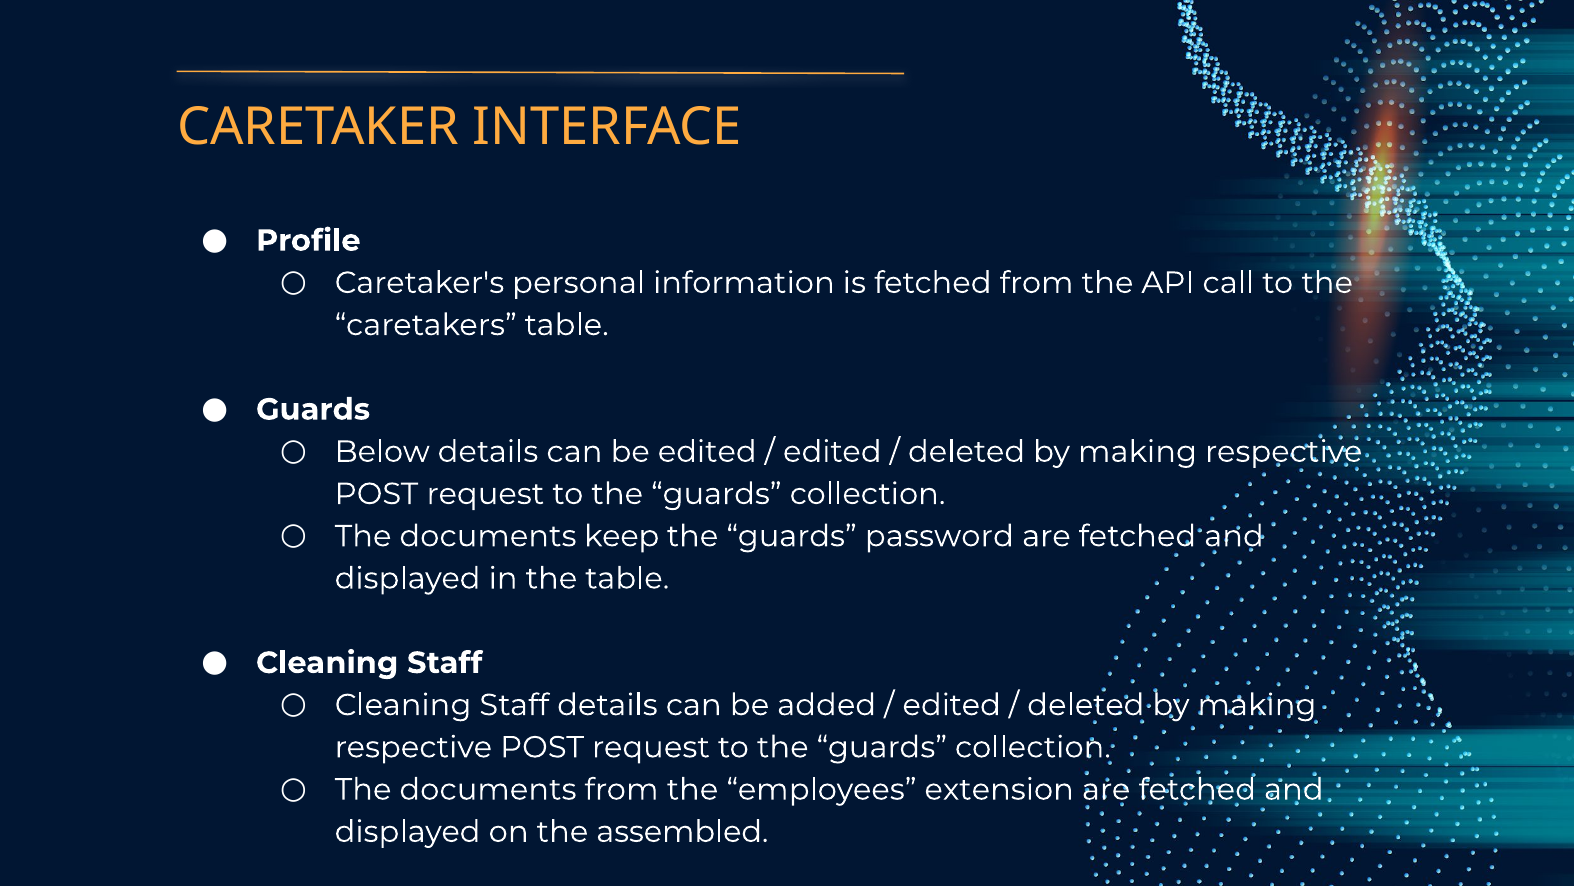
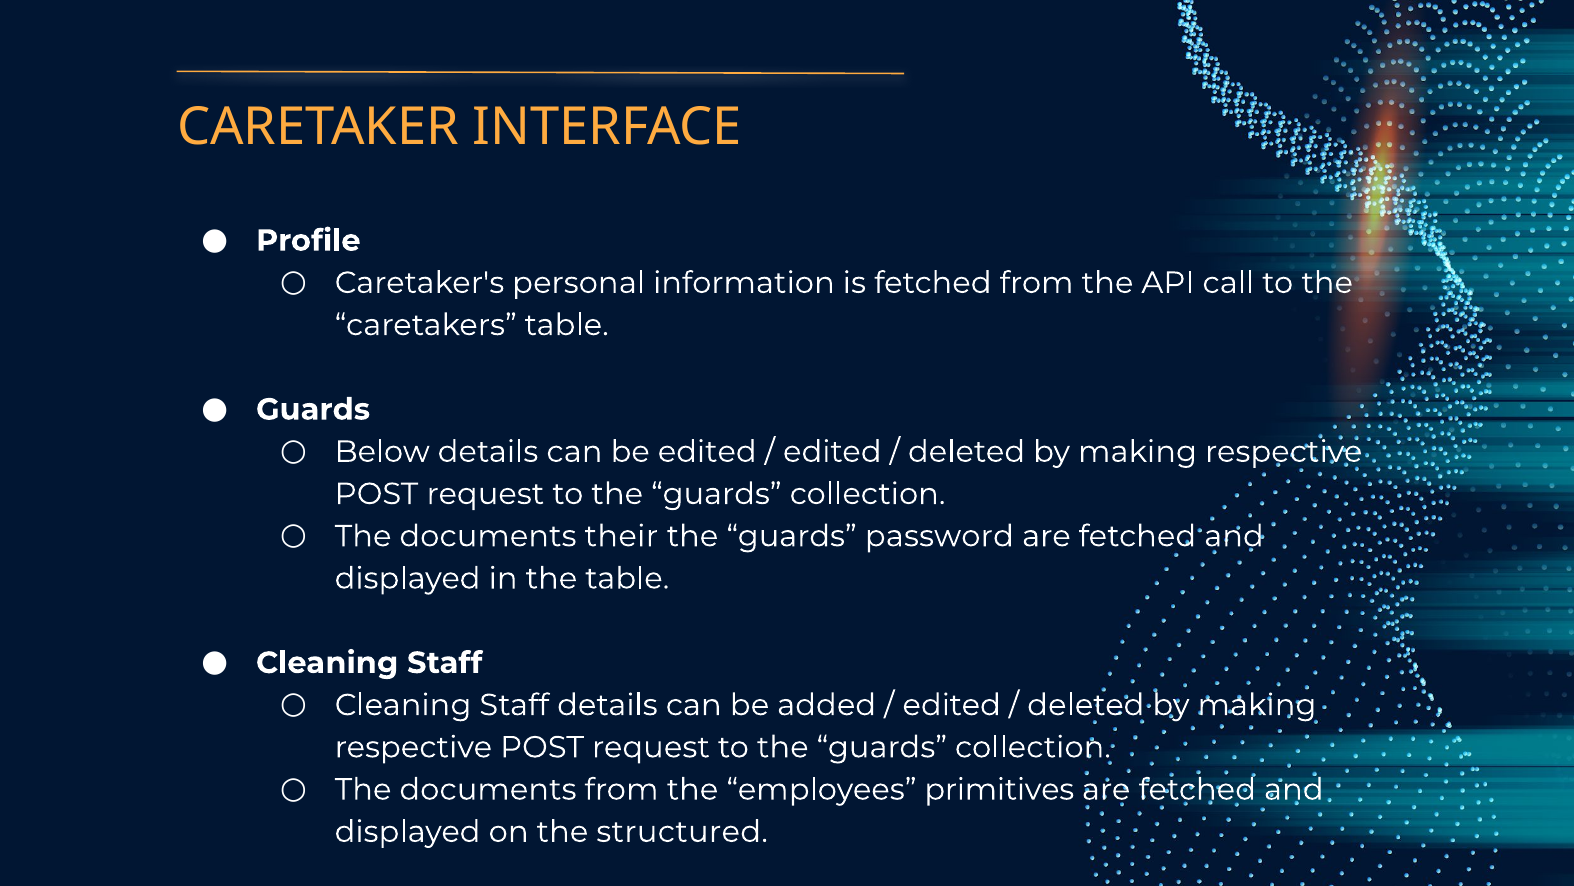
keep: keep -> their (621, 536)
extension: extension -> primitives (999, 789)
assembled: assembled -> structured (682, 831)
